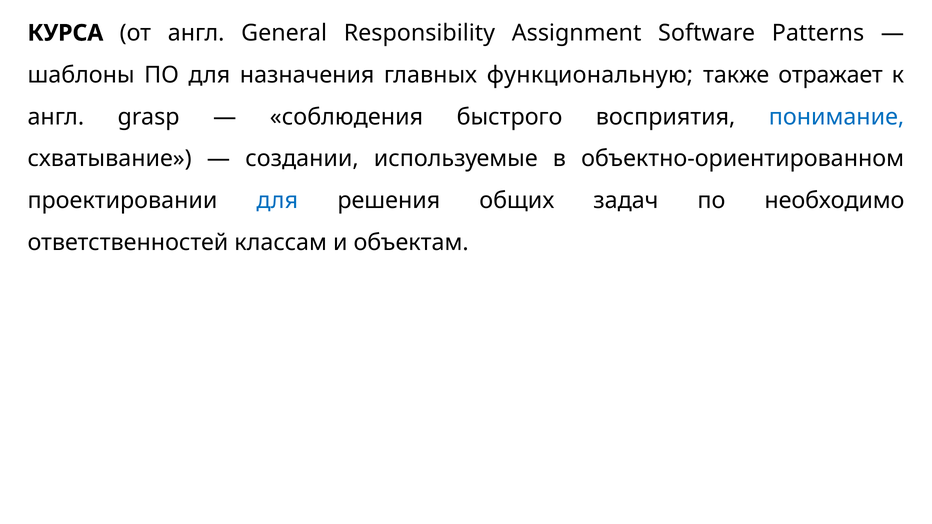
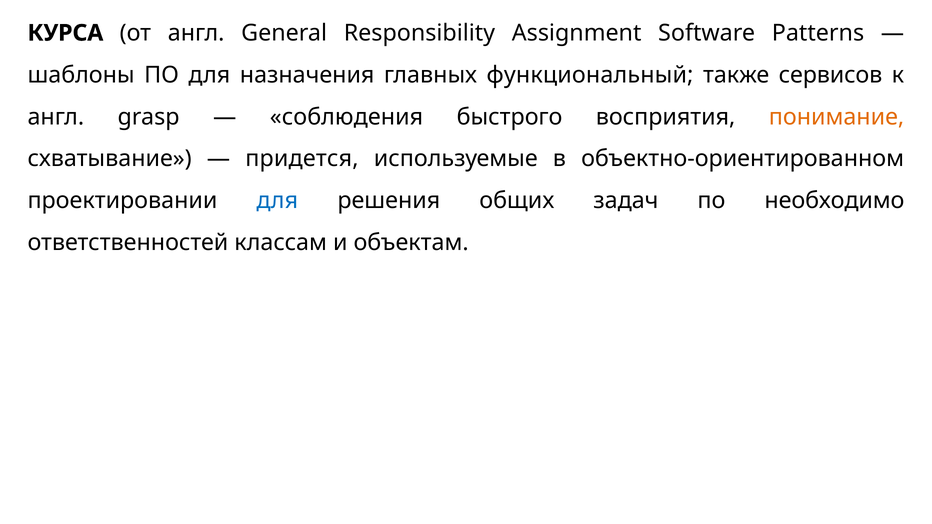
функциональную: функциональную -> функциональный (590, 75)
отражает: отражает -> сервисов (831, 75)
понимание colour: blue -> orange (837, 117)
создании: создании -> придется (302, 159)
